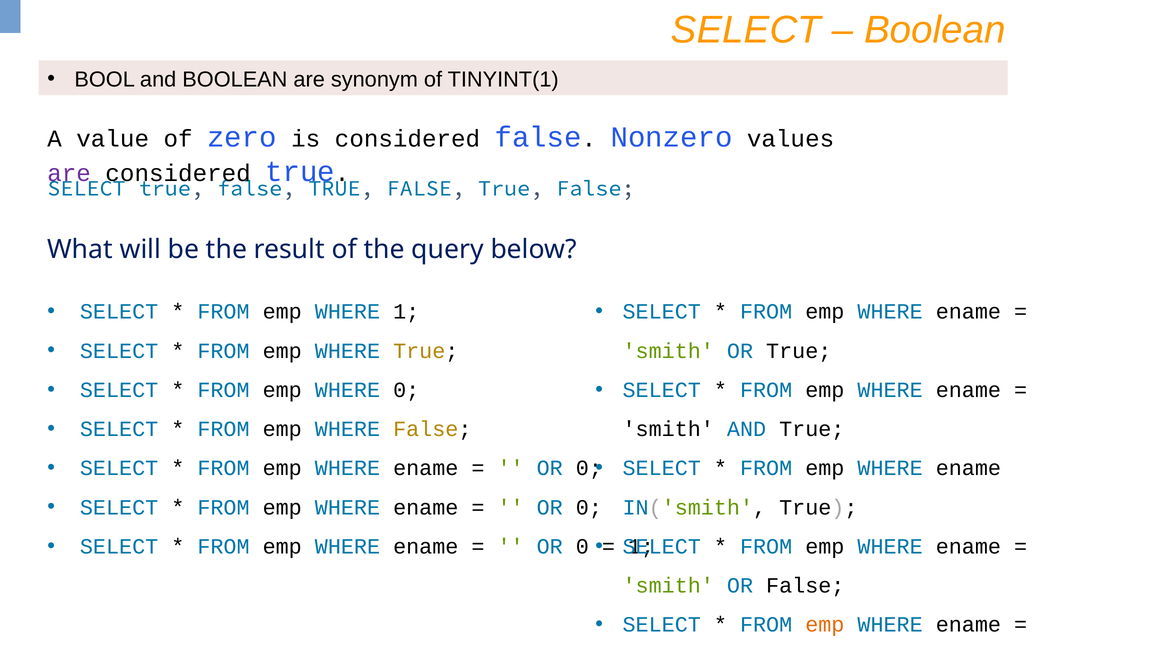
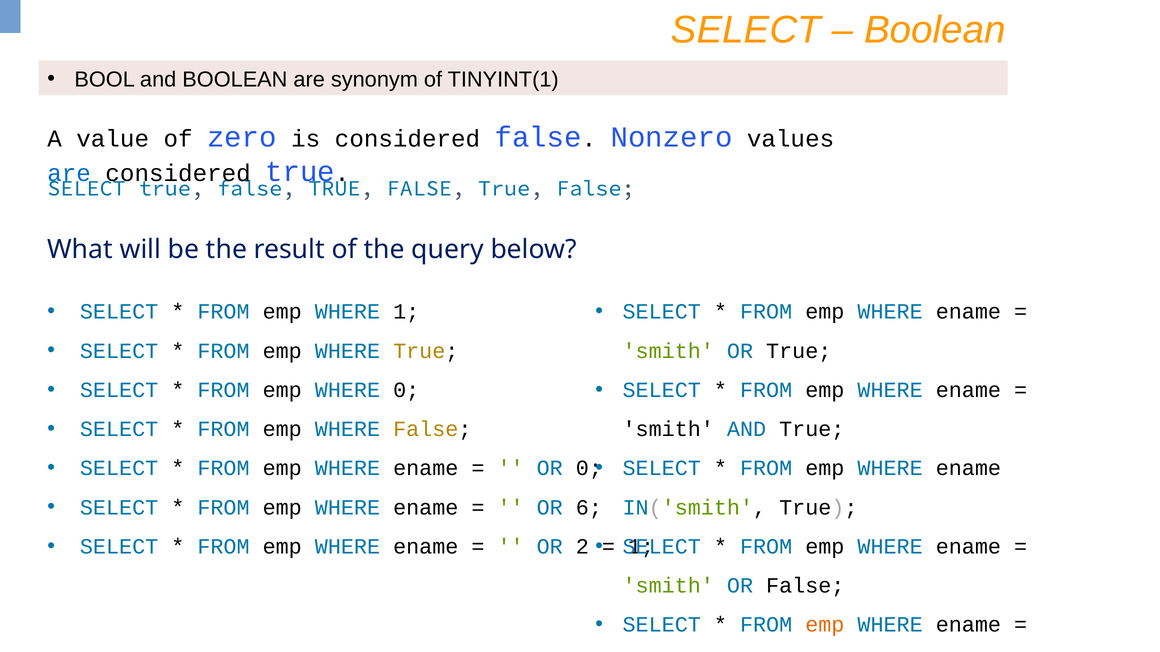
are colour: purple -> blue (69, 173)
0: 0 -> 6 (589, 508)
0: 0 -> 2 (582, 547)
